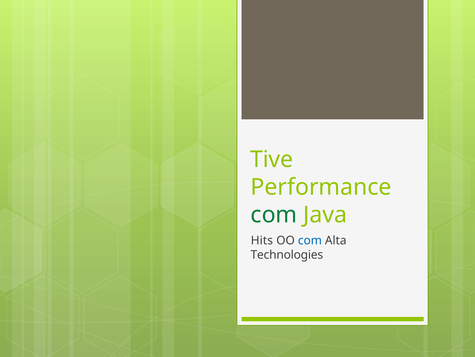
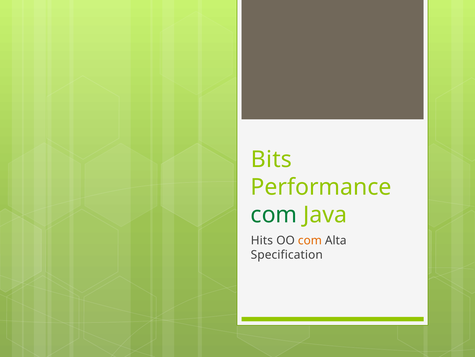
Tive: Tive -> Bits (272, 159)
com colour: blue -> orange (310, 240)
Technologies: Technologies -> Specification (287, 254)
